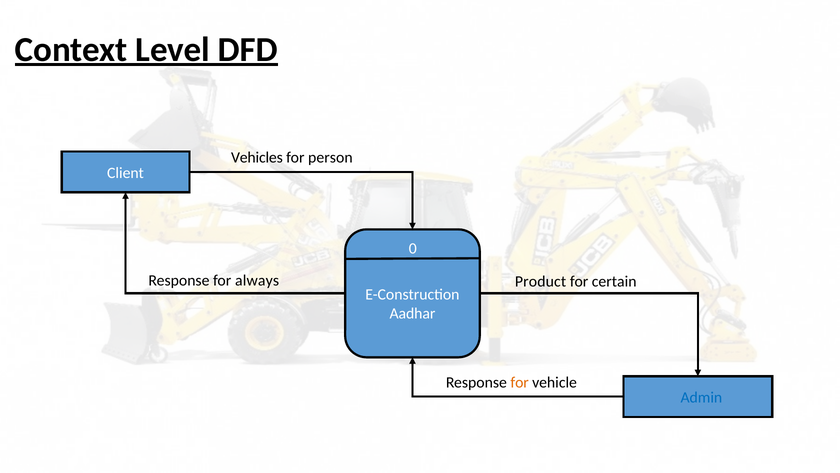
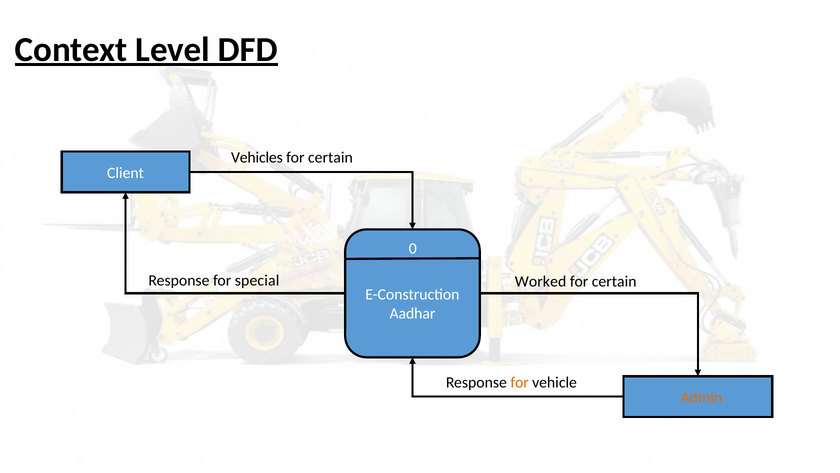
person: person -> certain (330, 157)
always: always -> special (257, 280)
Product: Product -> Worked (541, 281)
Admin colour: blue -> orange (701, 397)
